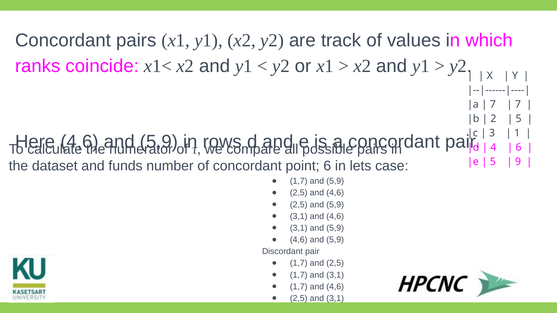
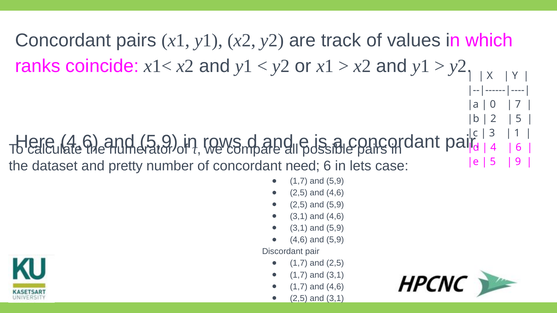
7: 7 -> 0 (493, 104)
funds: funds -> pretty (126, 166)
point: point -> need (303, 166)
